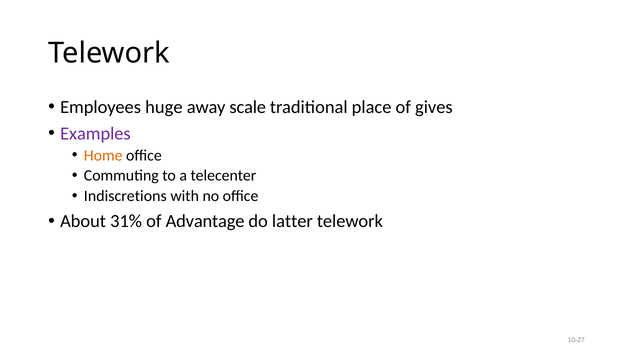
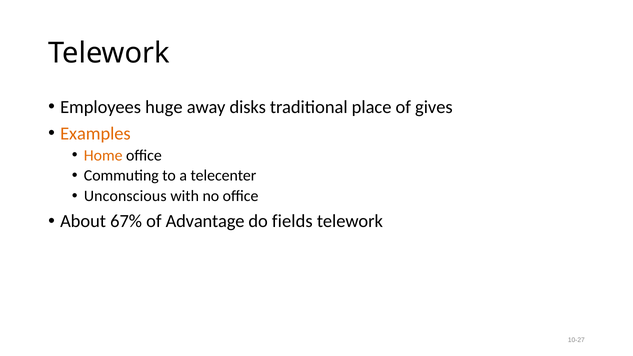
scale: scale -> disks (248, 107)
Examples colour: purple -> orange (95, 134)
Indiscretions: Indiscretions -> Unconscious (125, 196)
31%: 31% -> 67% (126, 221)
latter: latter -> fields (292, 221)
